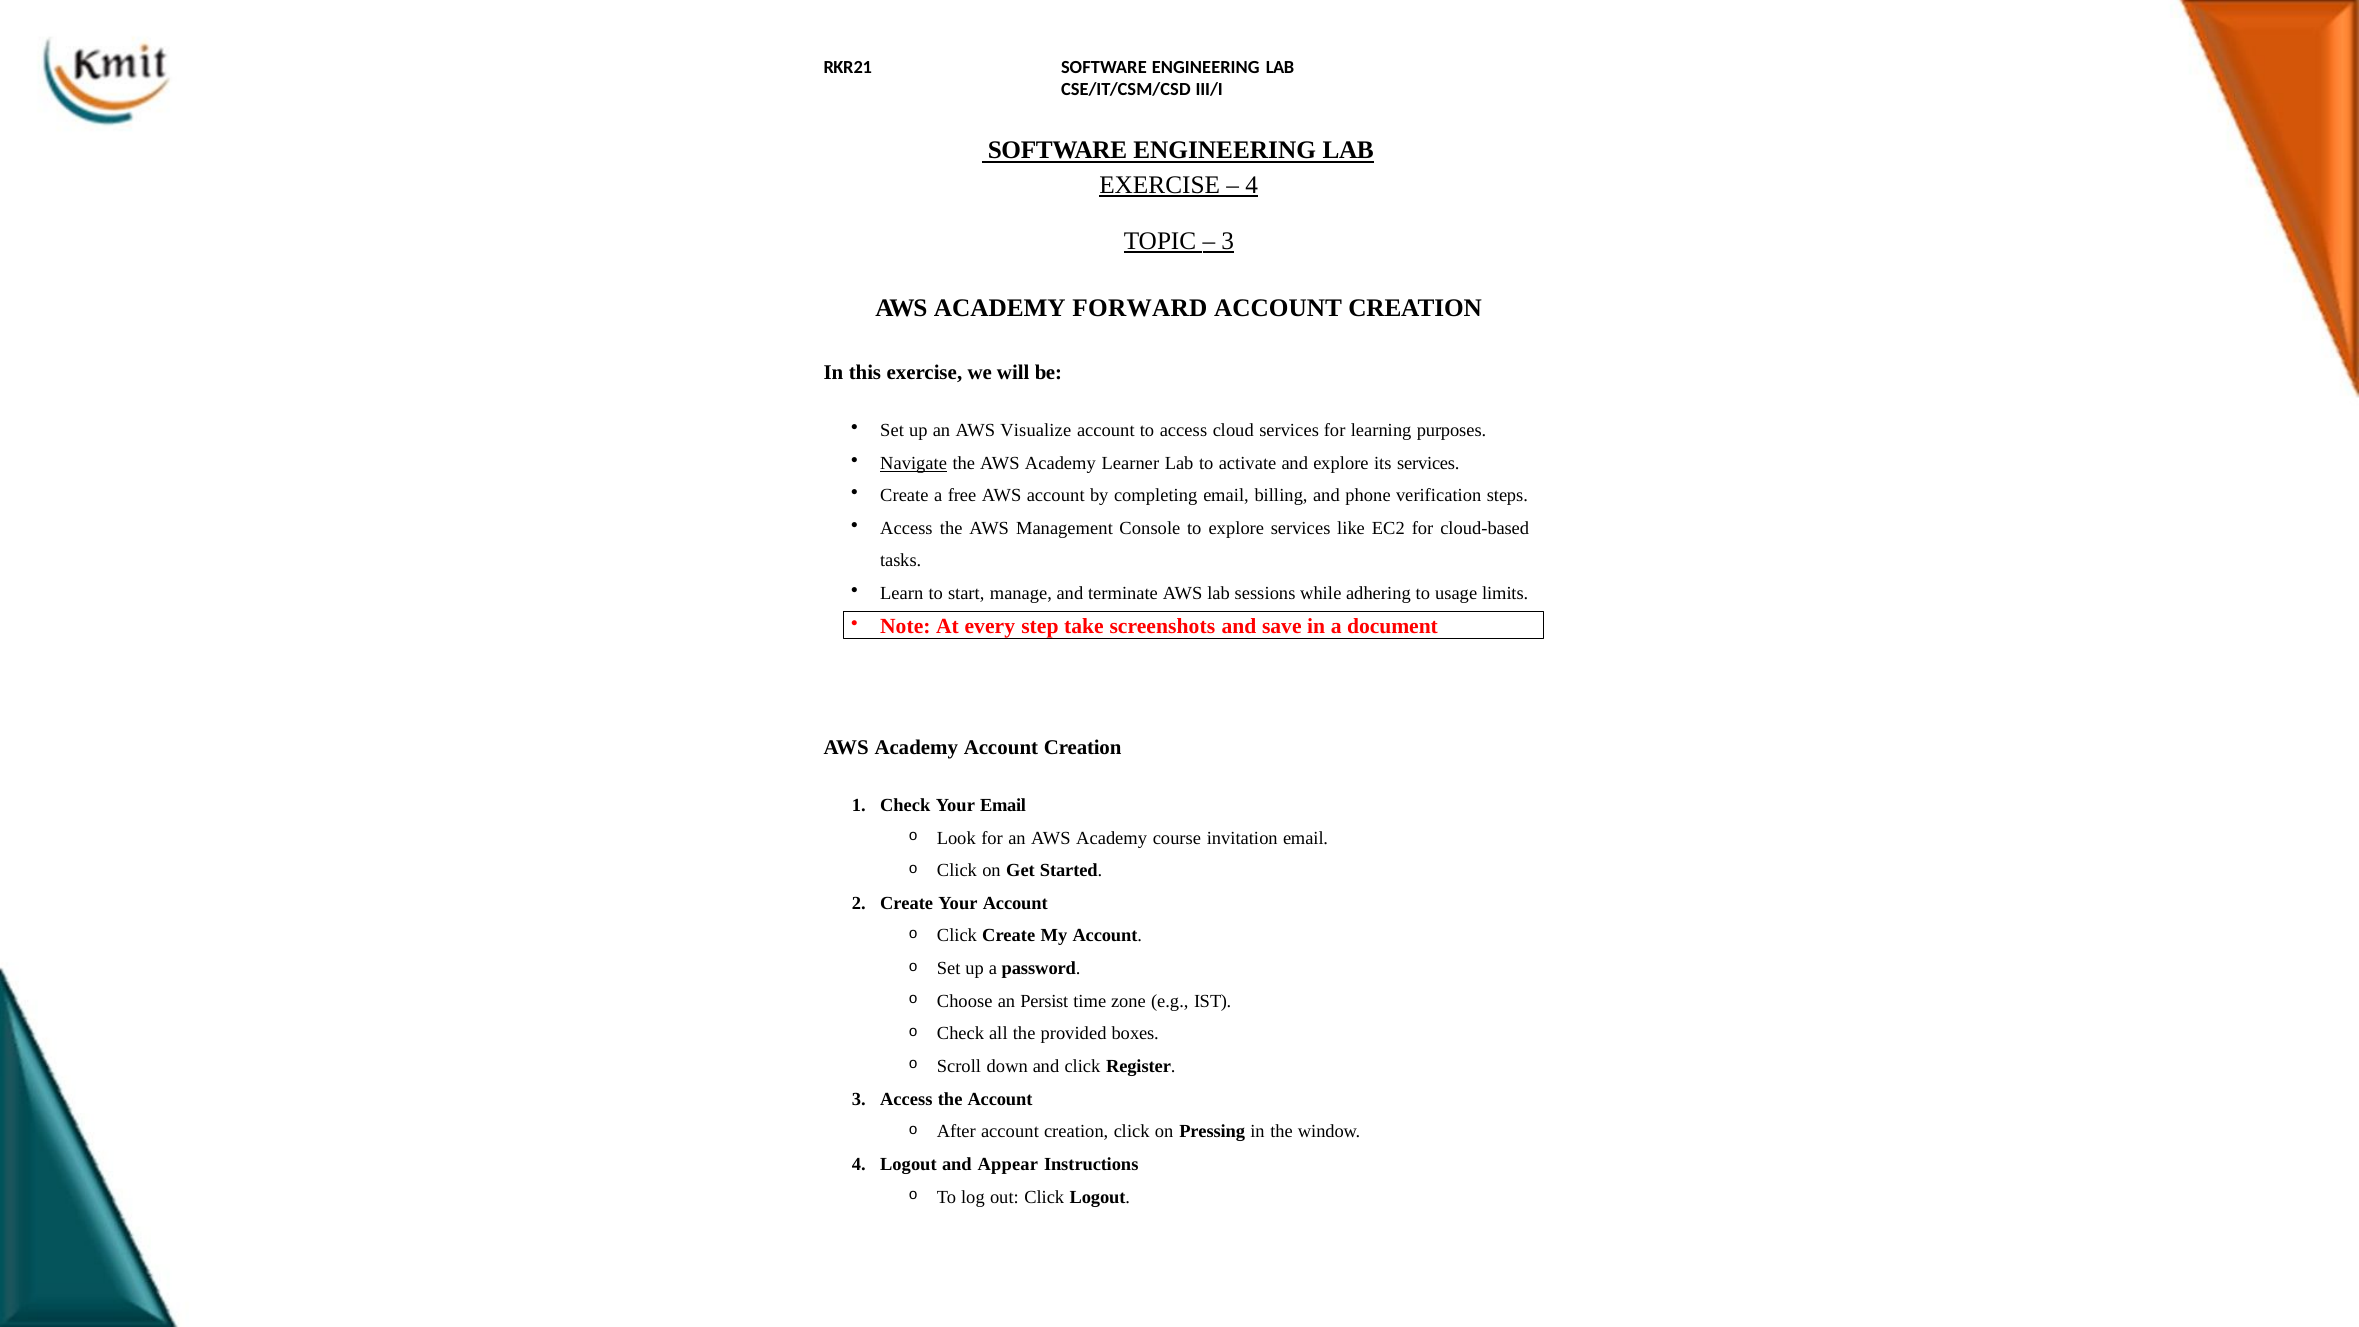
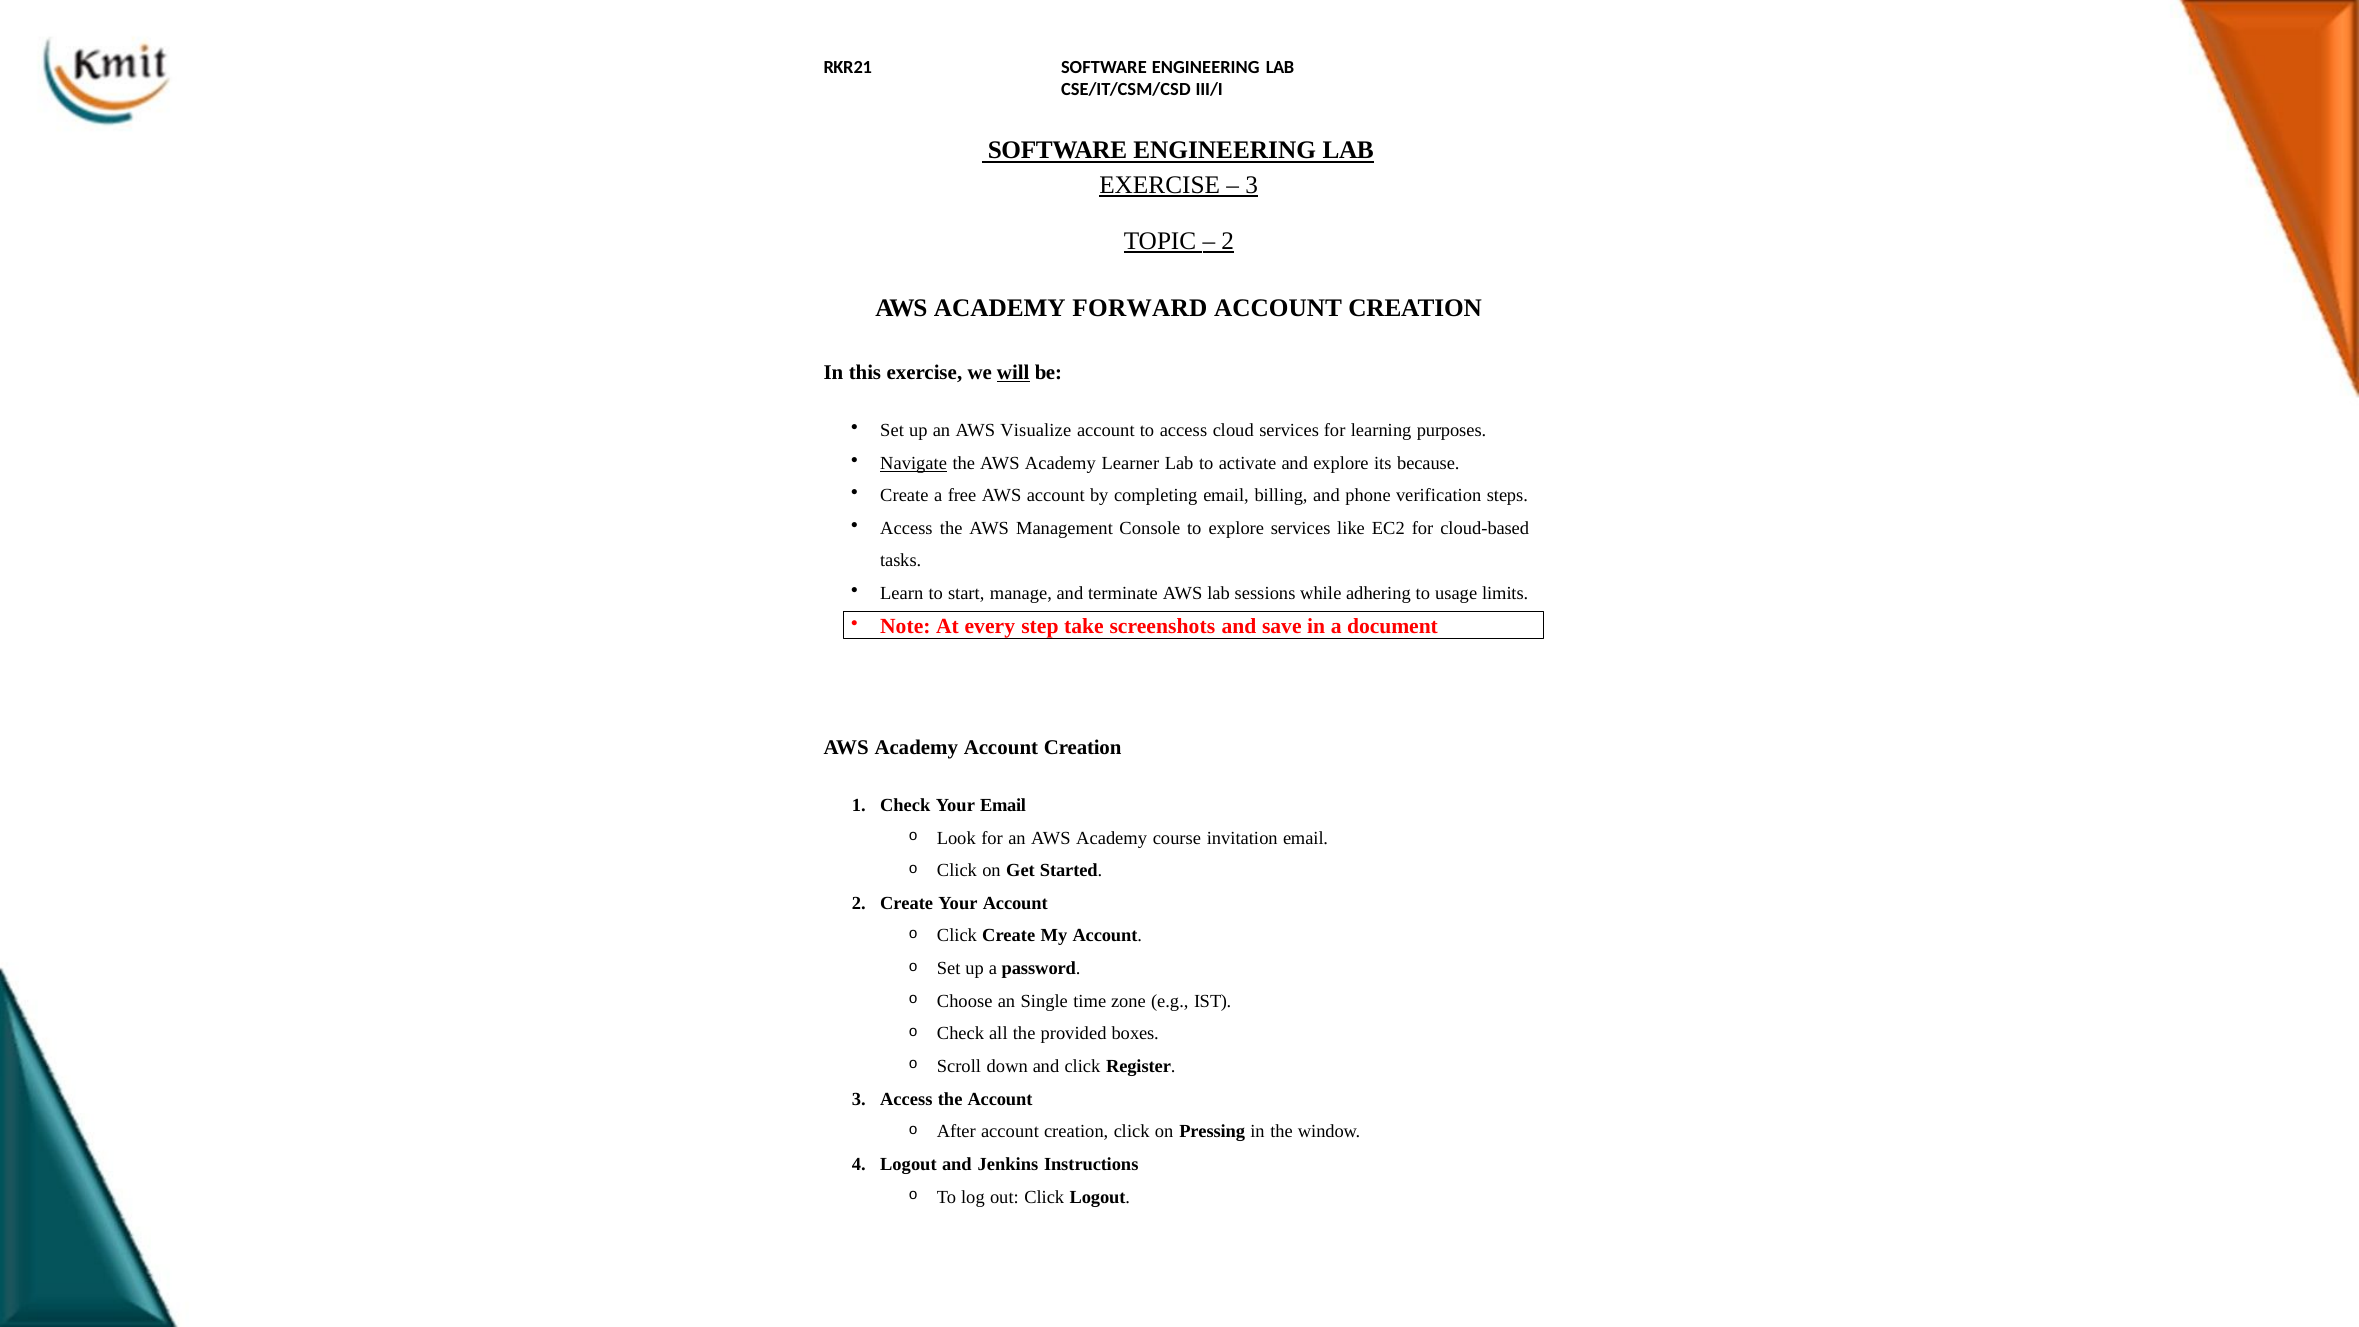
4: 4 -> 3 (1252, 185)
3: 3 -> 2 (1228, 241)
will underline: none -> present (1013, 373)
its services: services -> because (1428, 463)
Persist: Persist -> Single (1044, 1001)
Appear: Appear -> Jenkins (1008, 1164)
